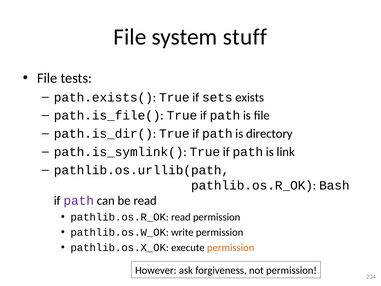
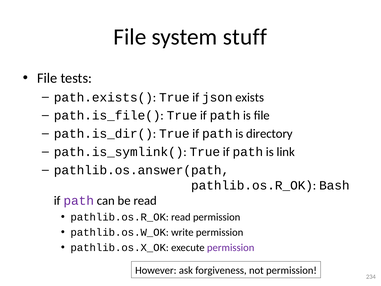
sets: sets -> json (217, 97)
pathlib.os.urllib(path: pathlib.os.urllib(path -> pathlib.os.answer(path (141, 170)
permission colour: orange -> purple (231, 247)
